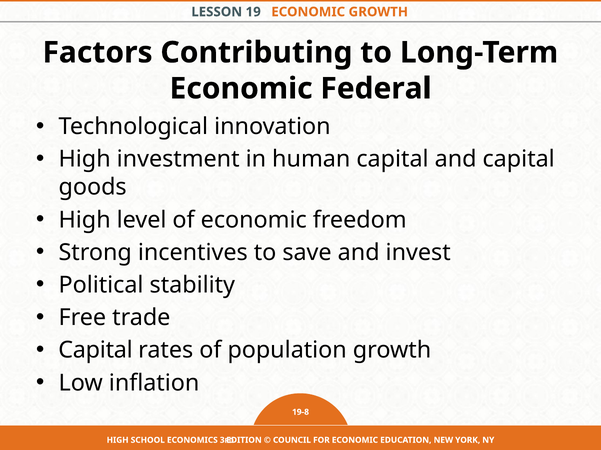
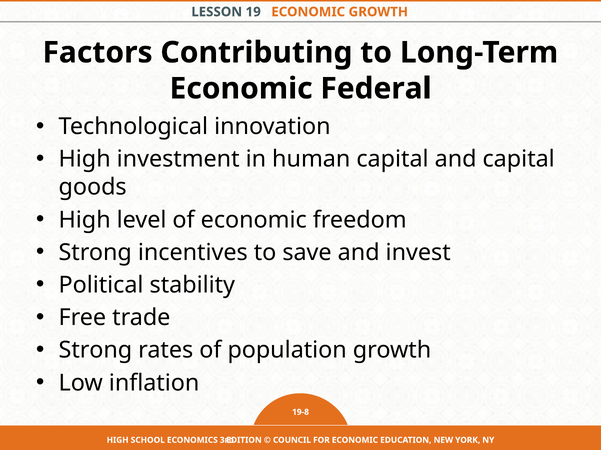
Capital: Capital -> Strong (95, 351)
